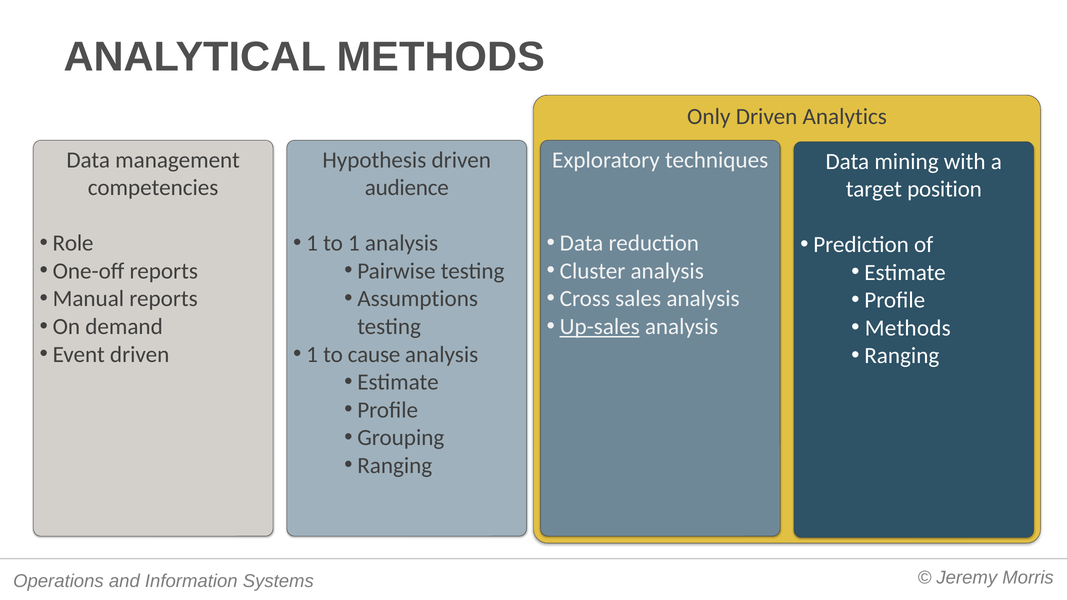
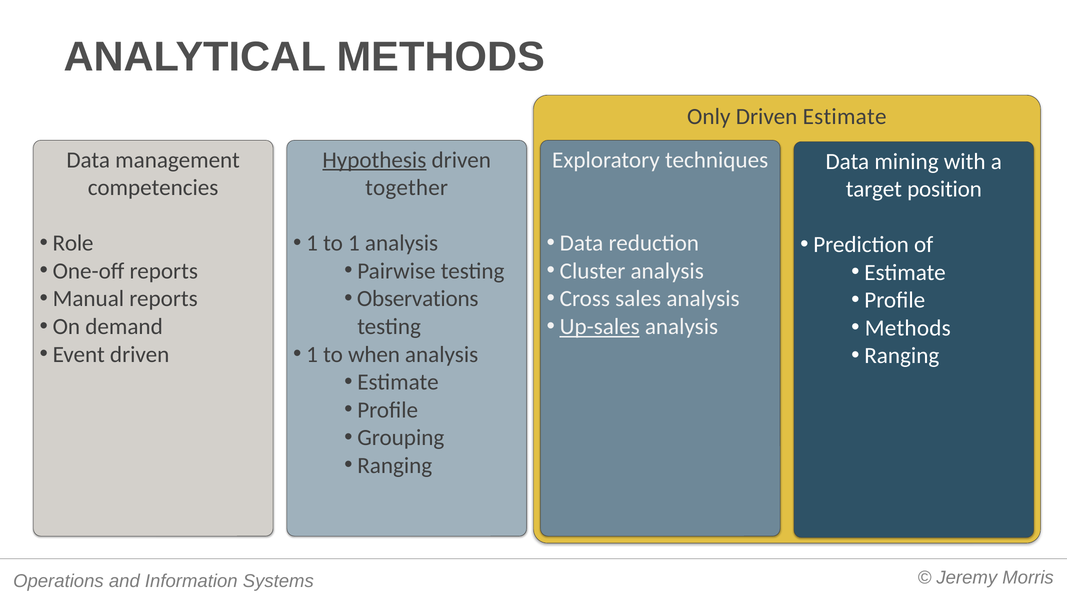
Driven Analytics: Analytics -> Estimate (845, 117)
Hypothesis underline: none -> present (374, 160)
audience: audience -> together (407, 188)
Assumptions: Assumptions -> Observations (418, 299)
cause: cause -> when (374, 354)
